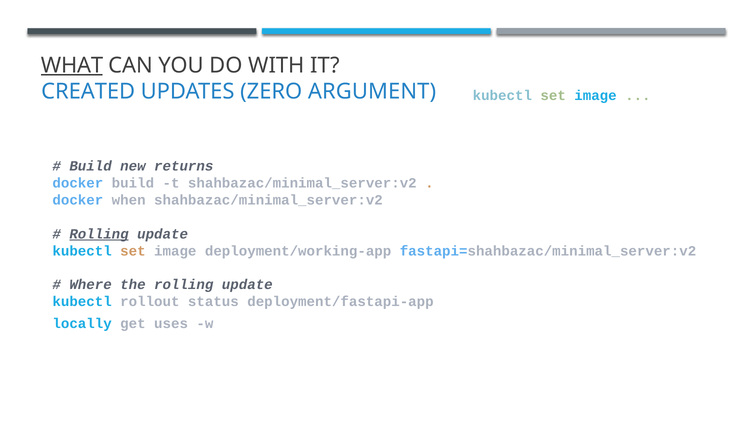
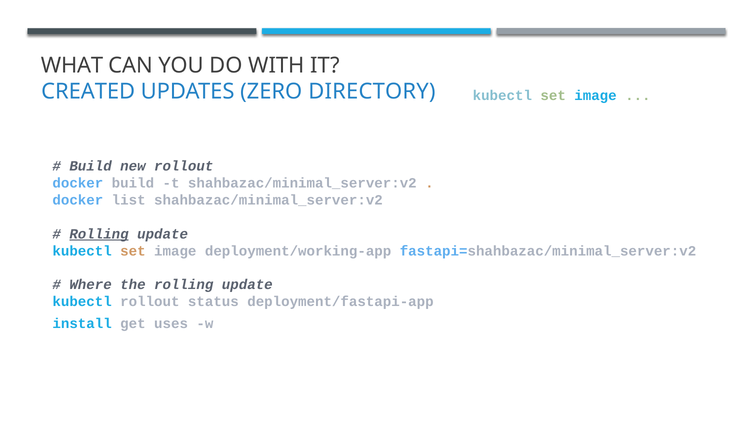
WHAT underline: present -> none (72, 65)
ARGUMENT: ARGUMENT -> DIRECTORY (372, 92)
new returns: returns -> rollout (184, 166)
when: when -> list (129, 200)
locally: locally -> install (82, 323)
